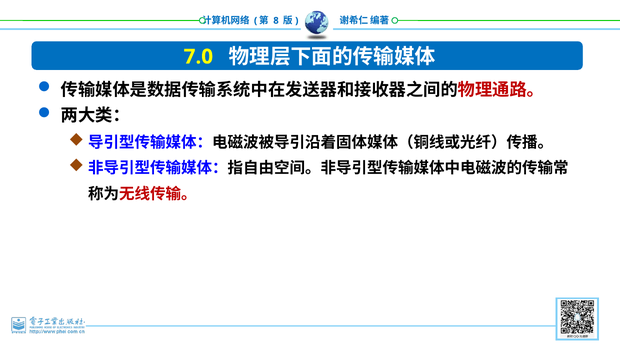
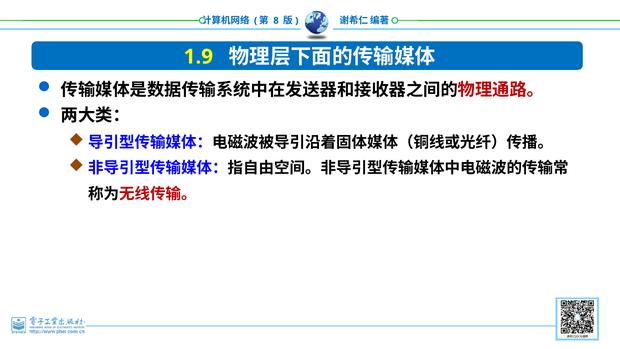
7.0: 7.0 -> 1.9 (198, 57)
